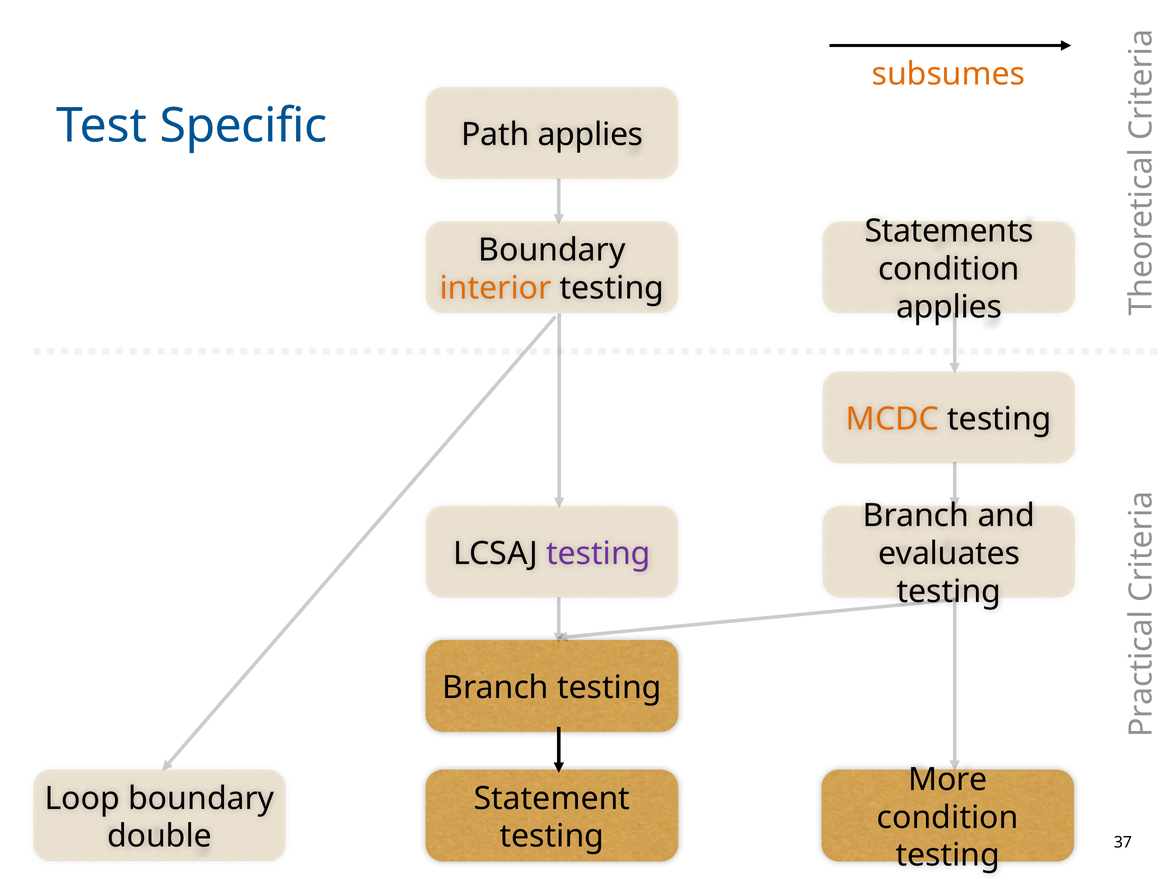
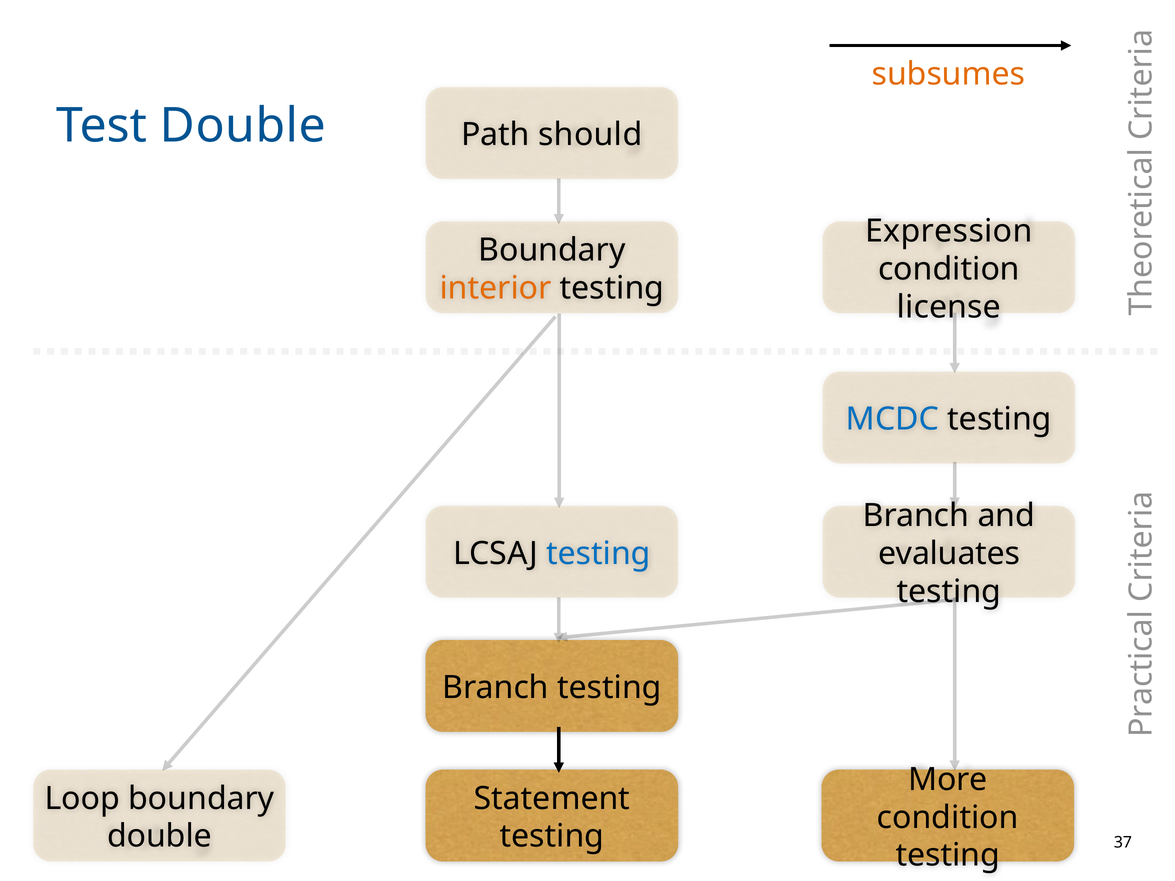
Test Specific: Specific -> Double (243, 126)
Path applies: applies -> should (590, 135)
Statements: Statements -> Expression (949, 231)
applies: applies -> license (949, 307)
MCDC colour: orange -> blue (893, 419)
testing colour: purple -> blue (598, 554)
